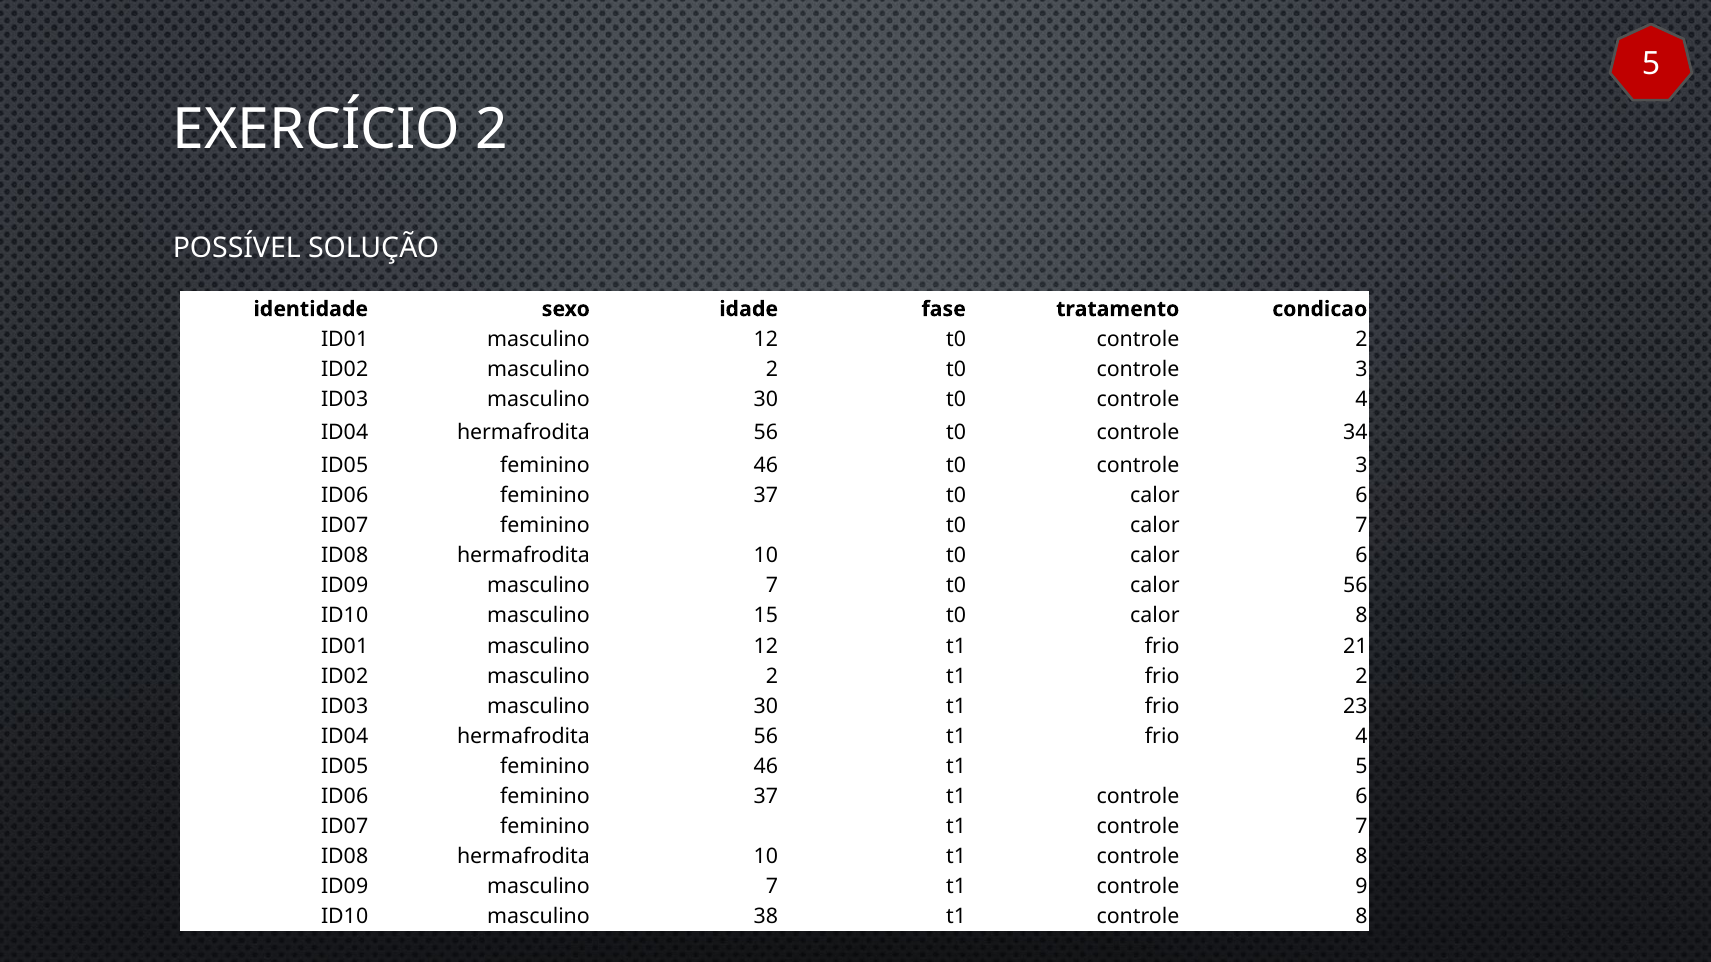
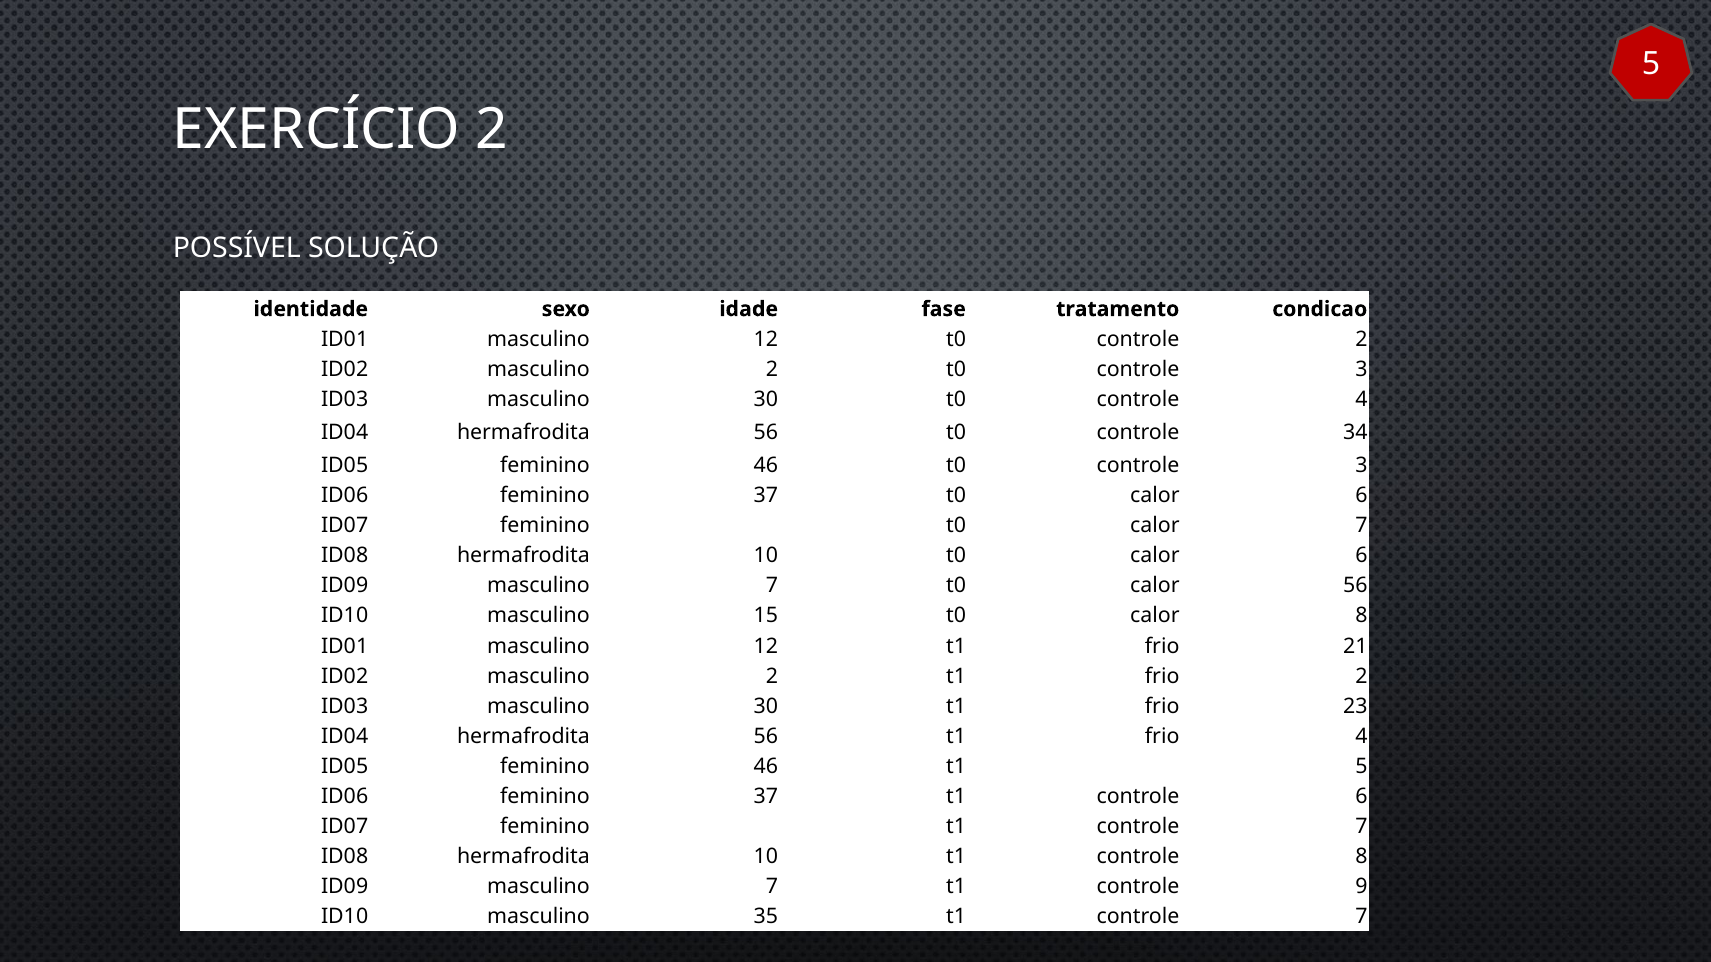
38: 38 -> 35 (766, 917)
8: 8 -> 7 (1362, 917)
